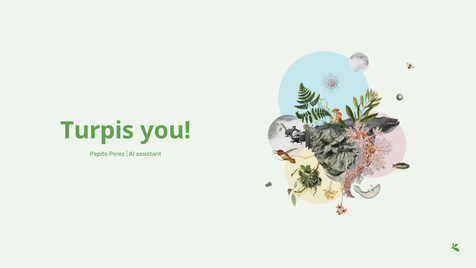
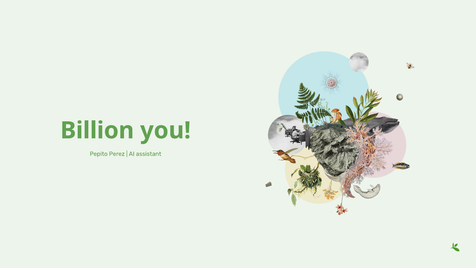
Turpis: Turpis -> Billion (97, 130)
